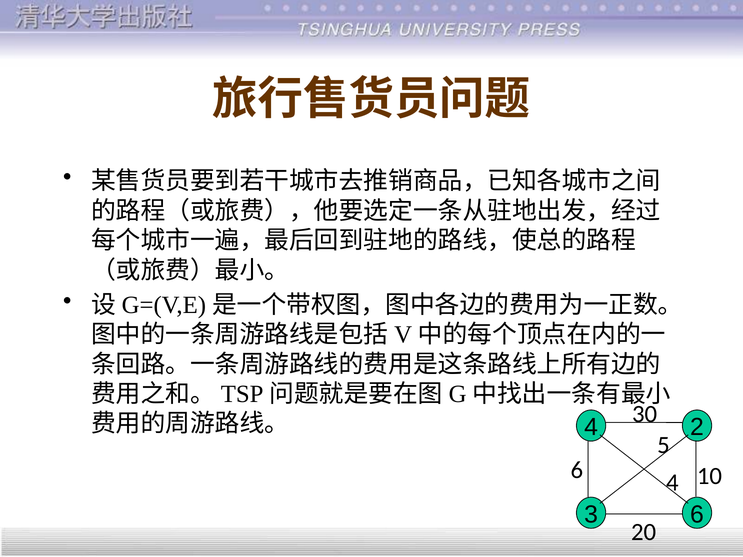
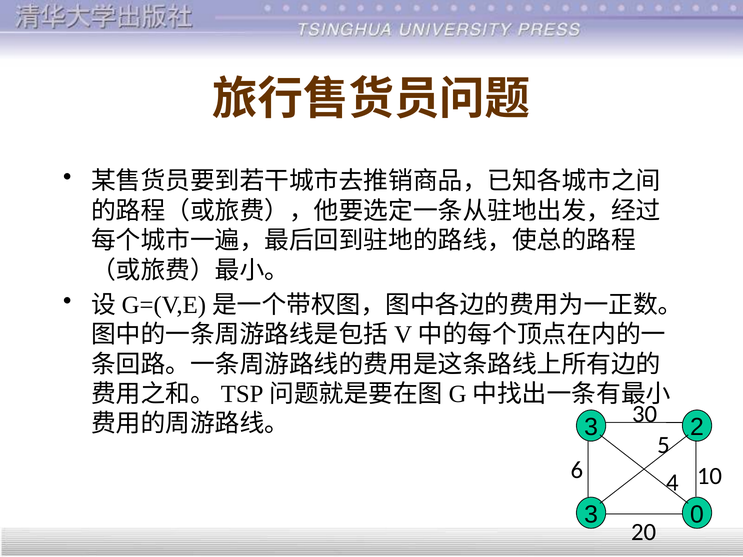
4: 4 -> 3 (591, 427)
3 6: 6 -> 0 (697, 515)
